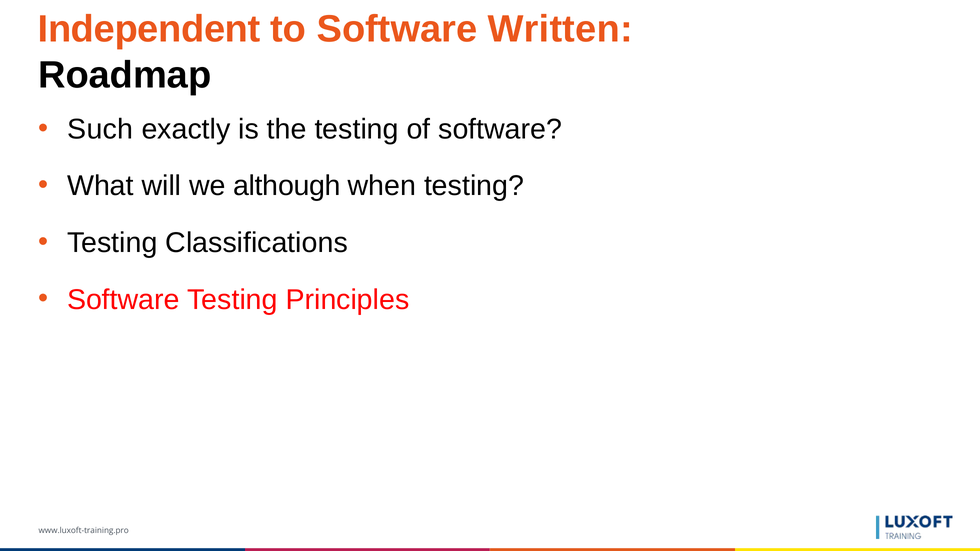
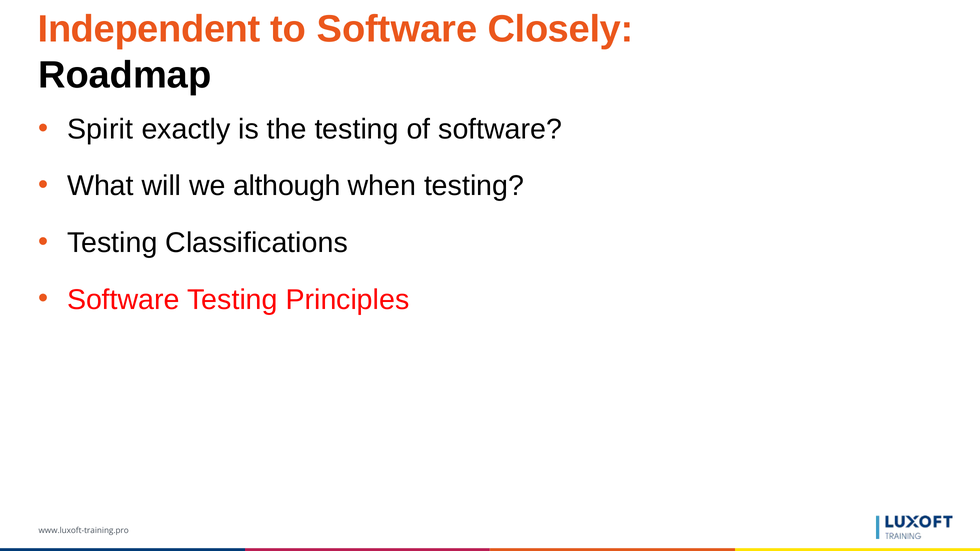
Written: Written -> Closely (560, 29)
Such: Such -> Spirit (100, 129)
